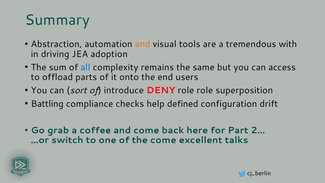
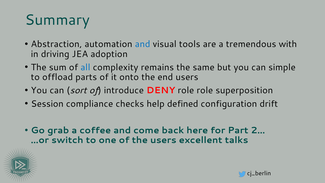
and colour: orange -> blue (143, 44)
access: access -> simple (282, 67)
Battling: Battling -> Session (47, 104)
the come: come -> users (163, 140)
